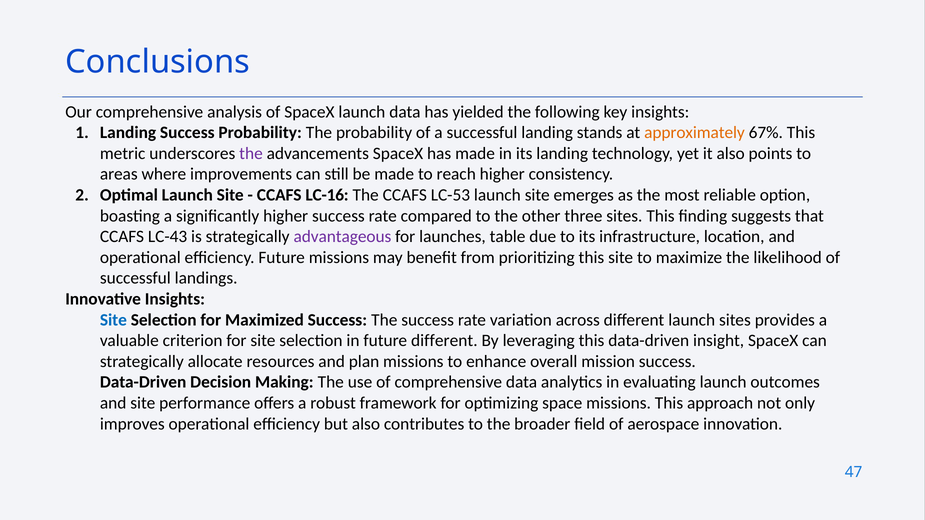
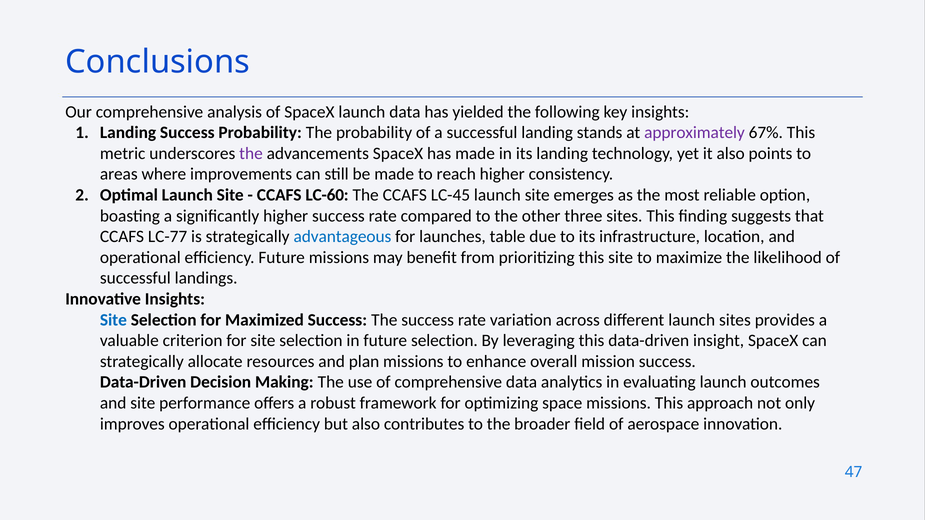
approximately colour: orange -> purple (694, 133)
LC-16: LC-16 -> LC-60 (327, 195)
LC-53: LC-53 -> LC-45 (450, 195)
LC-43: LC-43 -> LC-77 (168, 237)
advantageous colour: purple -> blue (342, 237)
future different: different -> selection (444, 341)
